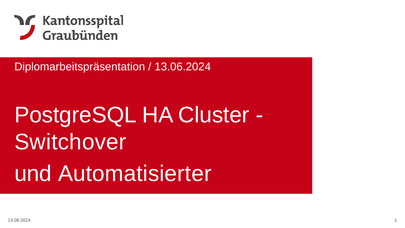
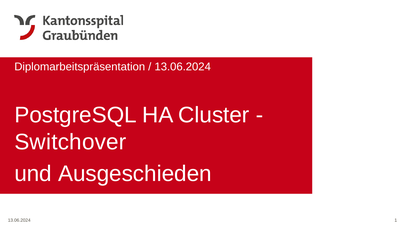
Automatisierter: Automatisierter -> Ausgeschieden (135, 174)
